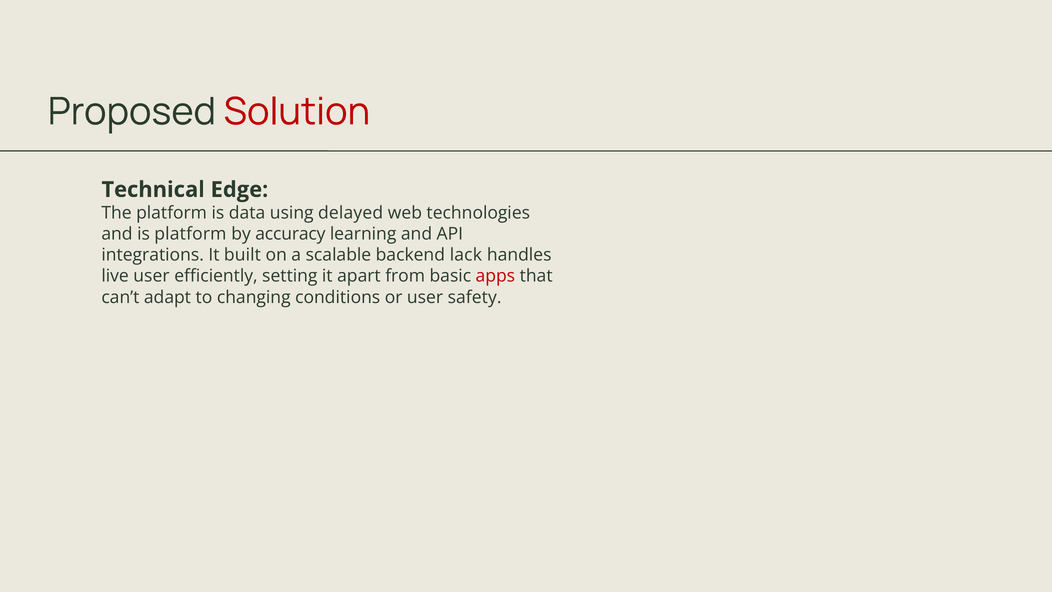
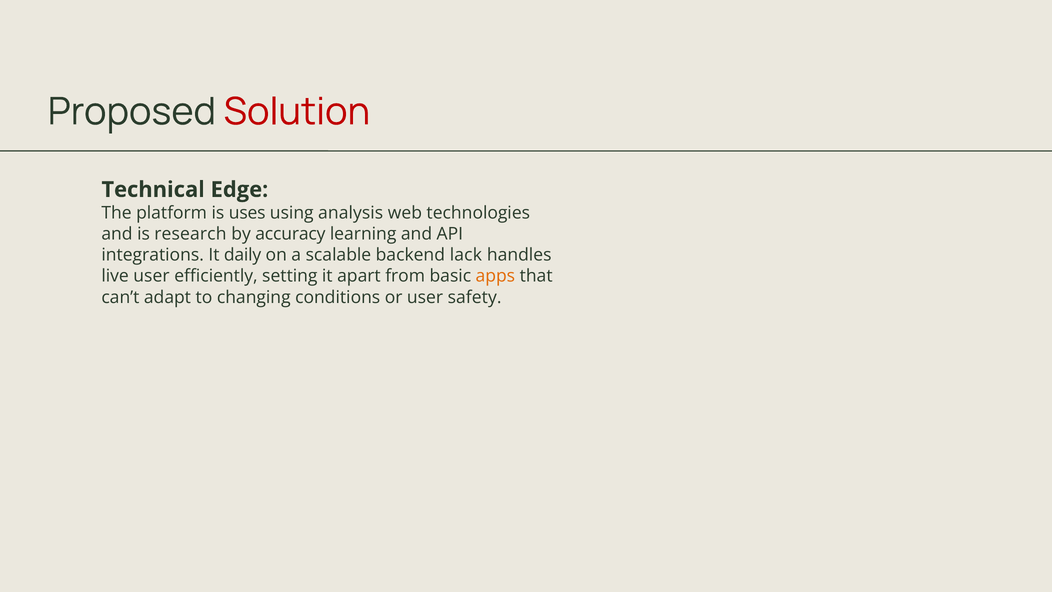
data: data -> uses (247, 213)
delayed: delayed -> analysis (351, 213)
is platform: platform -> research (190, 234)
built: built -> daily (243, 255)
apps colour: red -> orange (495, 276)
